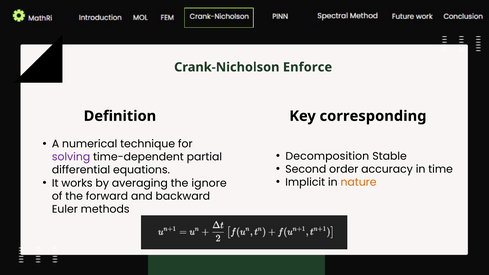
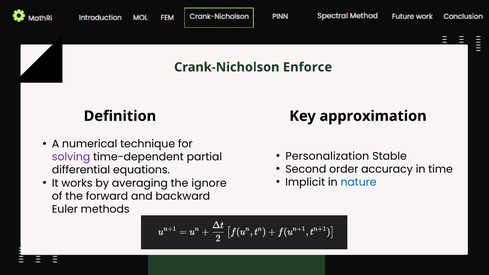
corresponding: corresponding -> approximation (373, 116)
Decomposition: Decomposition -> Personalization (327, 156)
nature colour: orange -> blue (359, 182)
